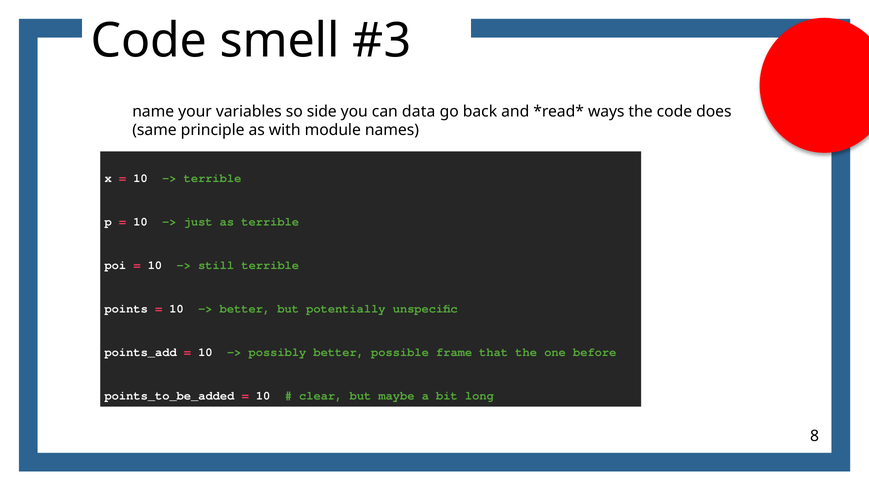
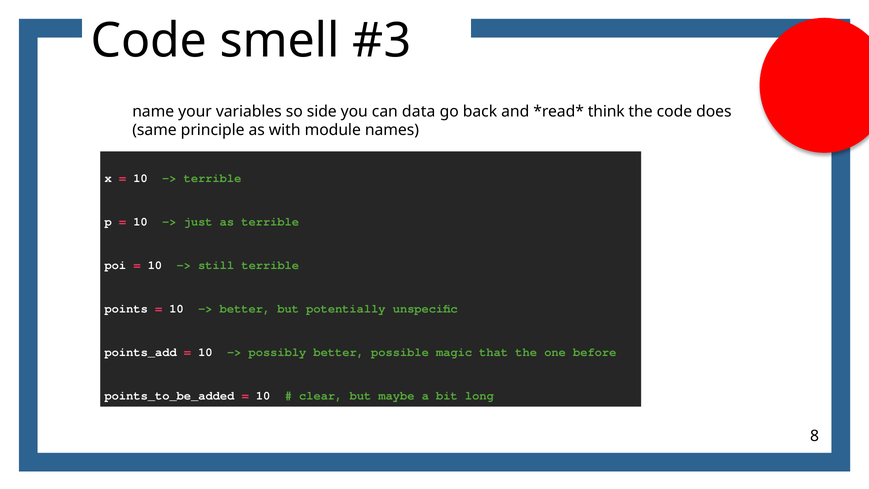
ways: ways -> think (606, 111)
frame: frame -> magic (454, 352)
